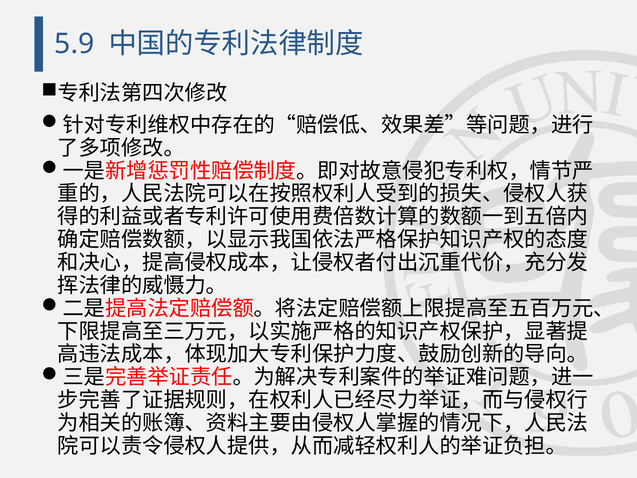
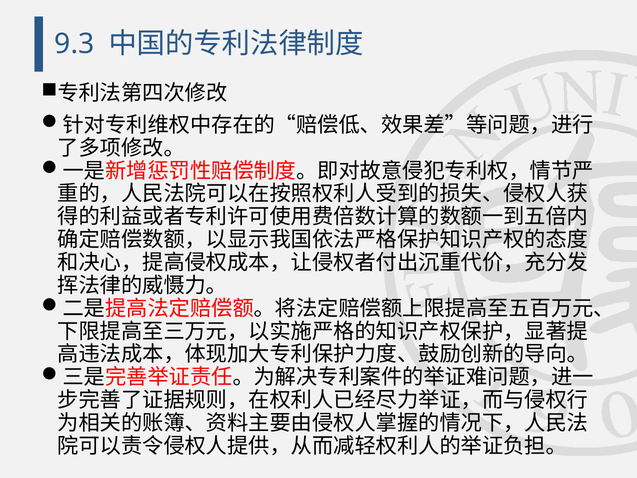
5.9: 5.9 -> 9.3 (74, 44)
